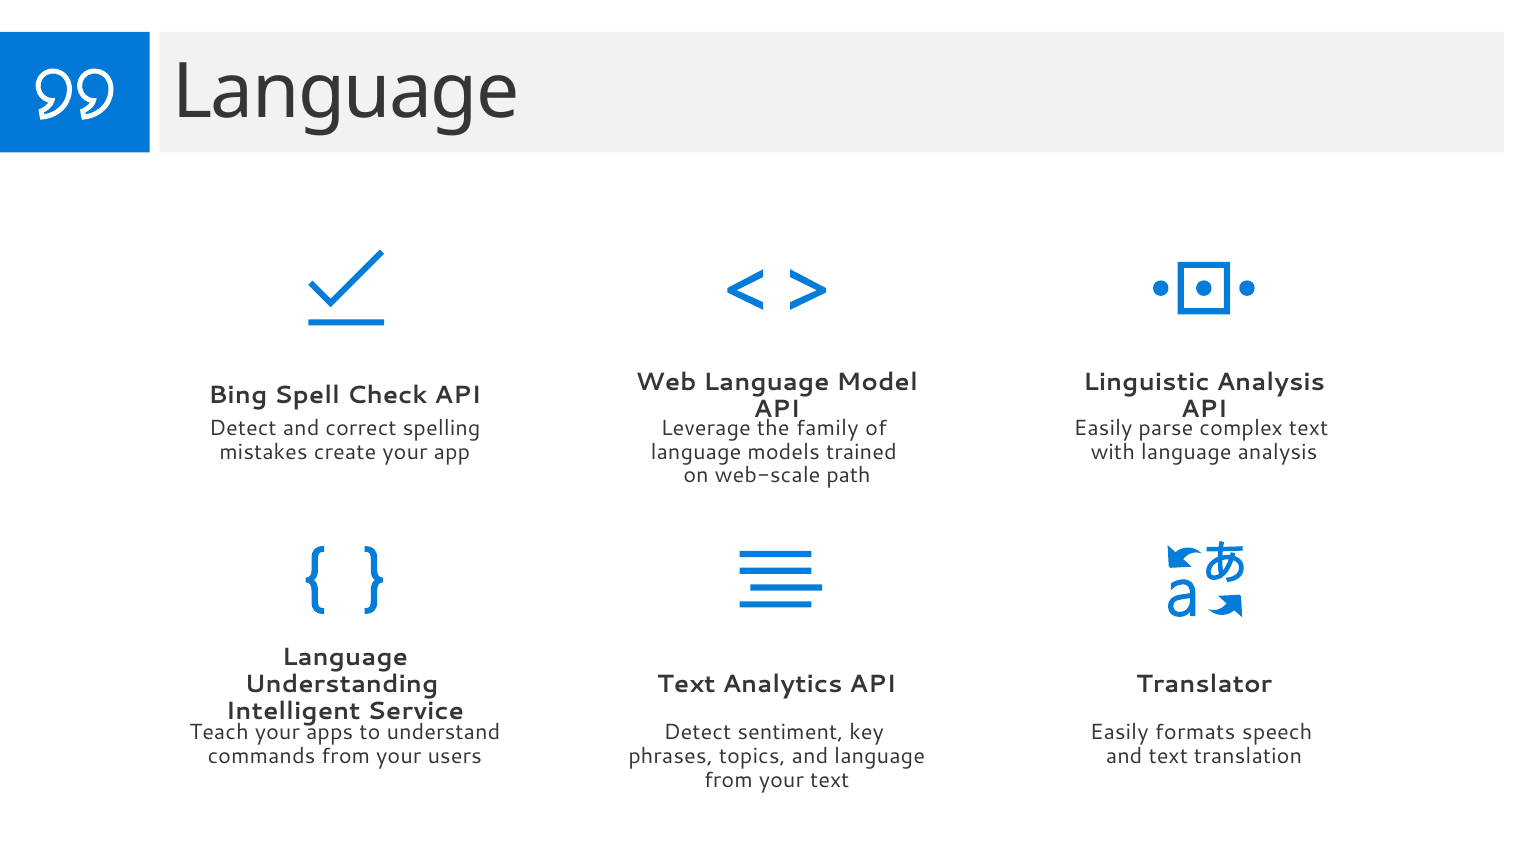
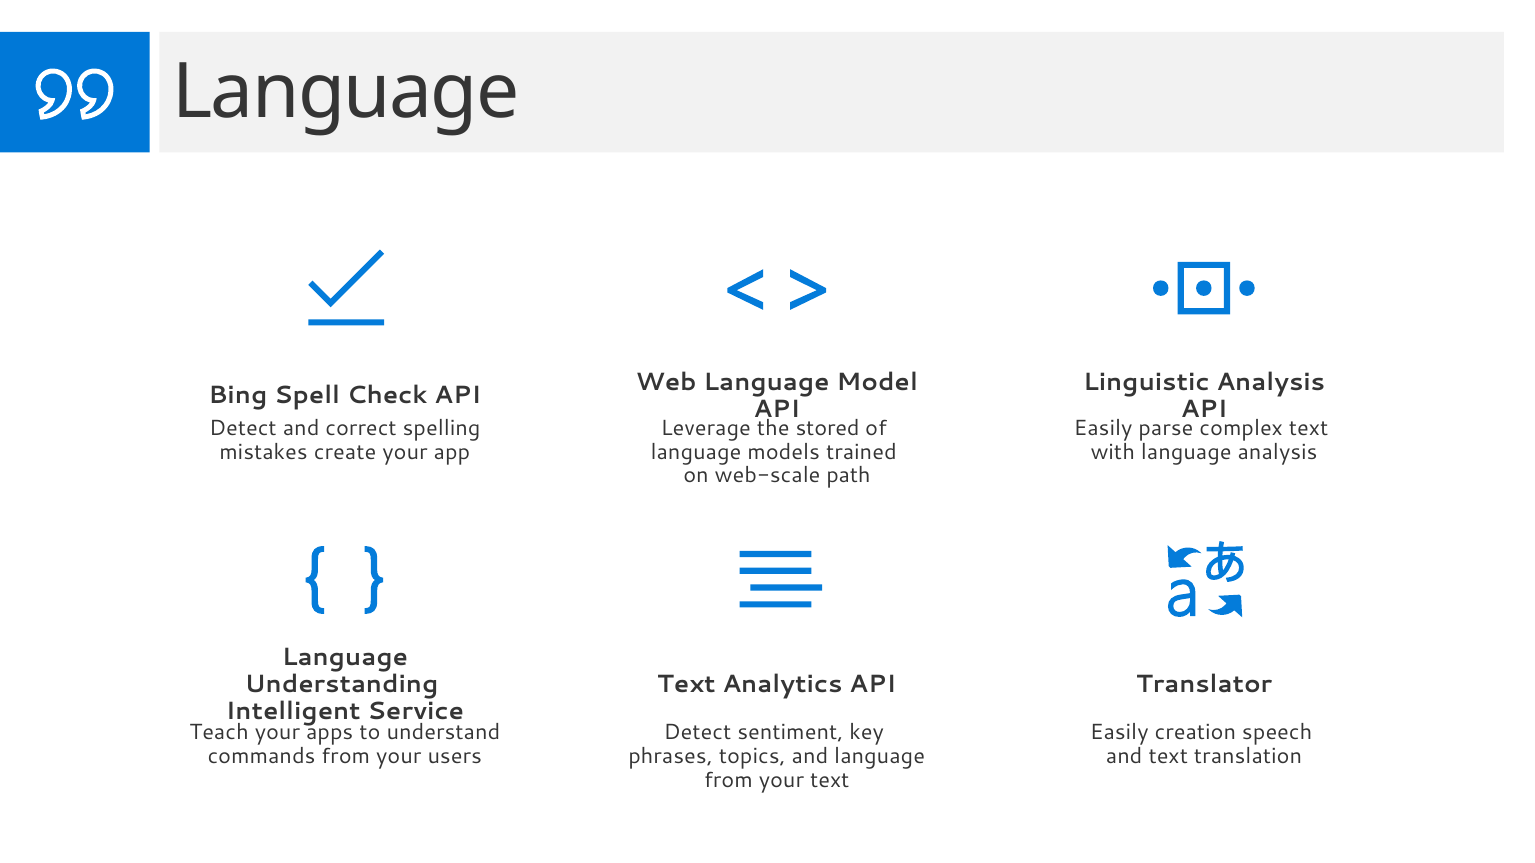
family: family -> stored (828, 429)
formats: formats -> creation (1195, 733)
